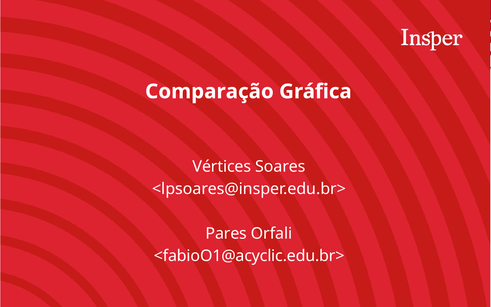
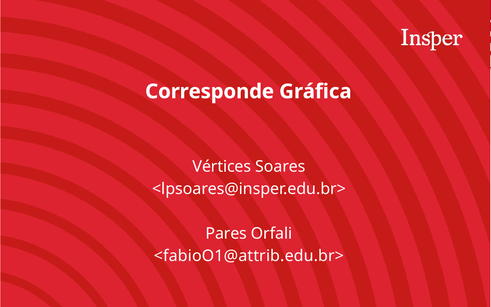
Comparação: Comparação -> Corresponde (210, 91)
<fabioO1@acyclic.edu.br>: <fabioO1@acyclic.edu.br> -> <fabioO1@attrib.edu.br> (249, 256)
